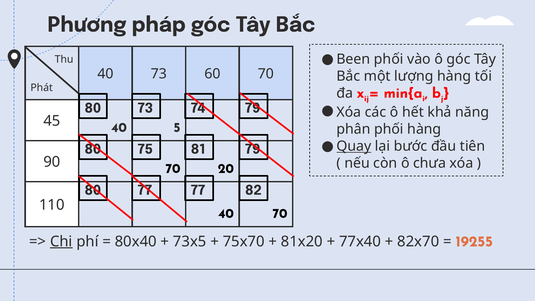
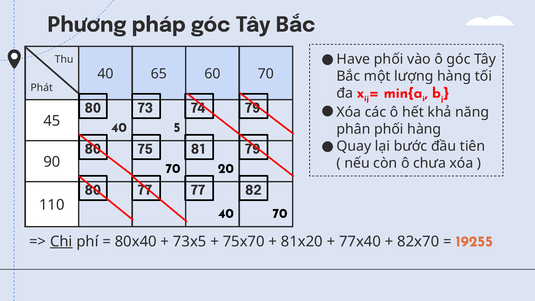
Been: Been -> Have (353, 59)
40 73: 73 -> 65 (159, 74)
Quay underline: present -> none (354, 146)
